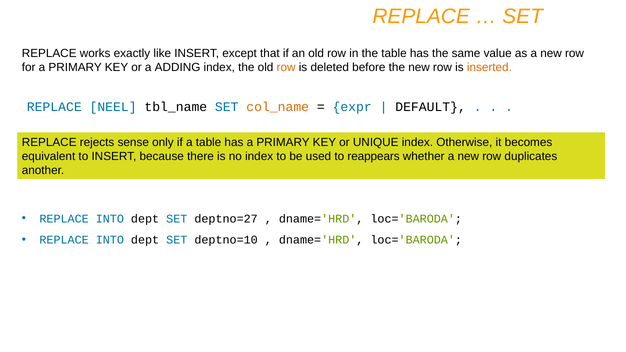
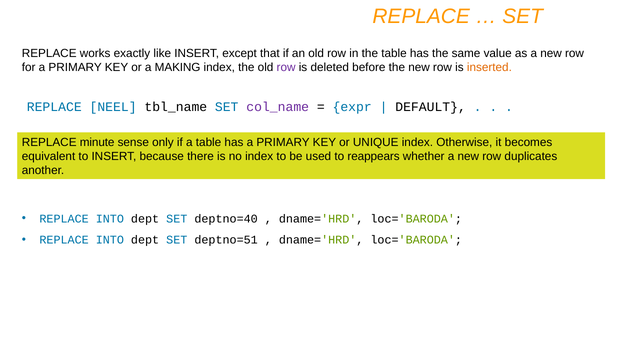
ADDING: ADDING -> MAKING (178, 67)
row colour: orange -> purple (286, 67)
col_name colour: orange -> purple (278, 107)
rejects: rejects -> minute (97, 143)
deptno=27: deptno=27 -> deptno=40 (226, 219)
deptno=10: deptno=10 -> deptno=51 (226, 240)
